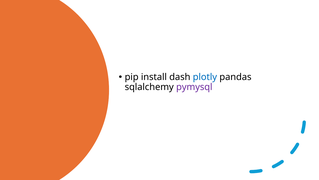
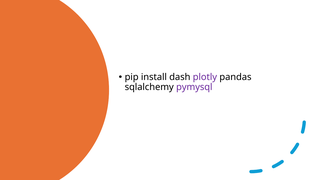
plotly colour: blue -> purple (205, 77)
